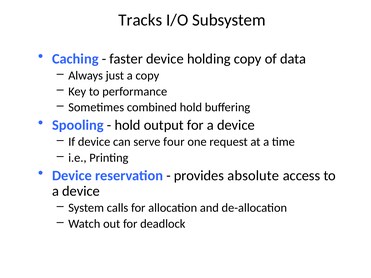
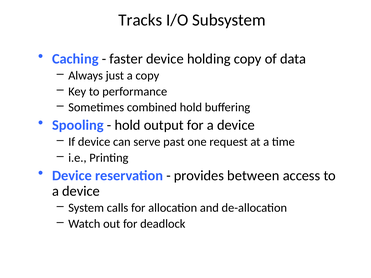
four: four -> past (174, 142)
absolute: absolute -> between (253, 176)
